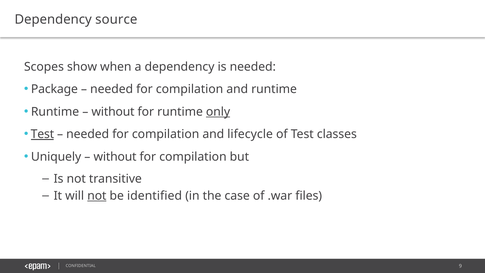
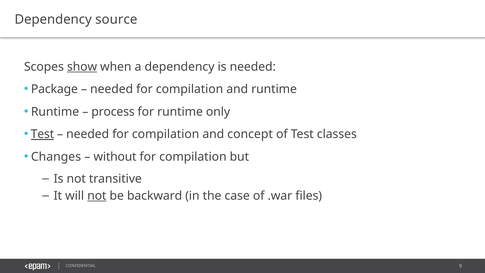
show underline: none -> present (82, 67)
without: without -> process (113, 112)
only underline: present -> none (218, 112)
lifecycle: lifecycle -> concept (250, 134)
Uniquely: Uniquely -> Changes (56, 157)
identified: identified -> backward (155, 196)
